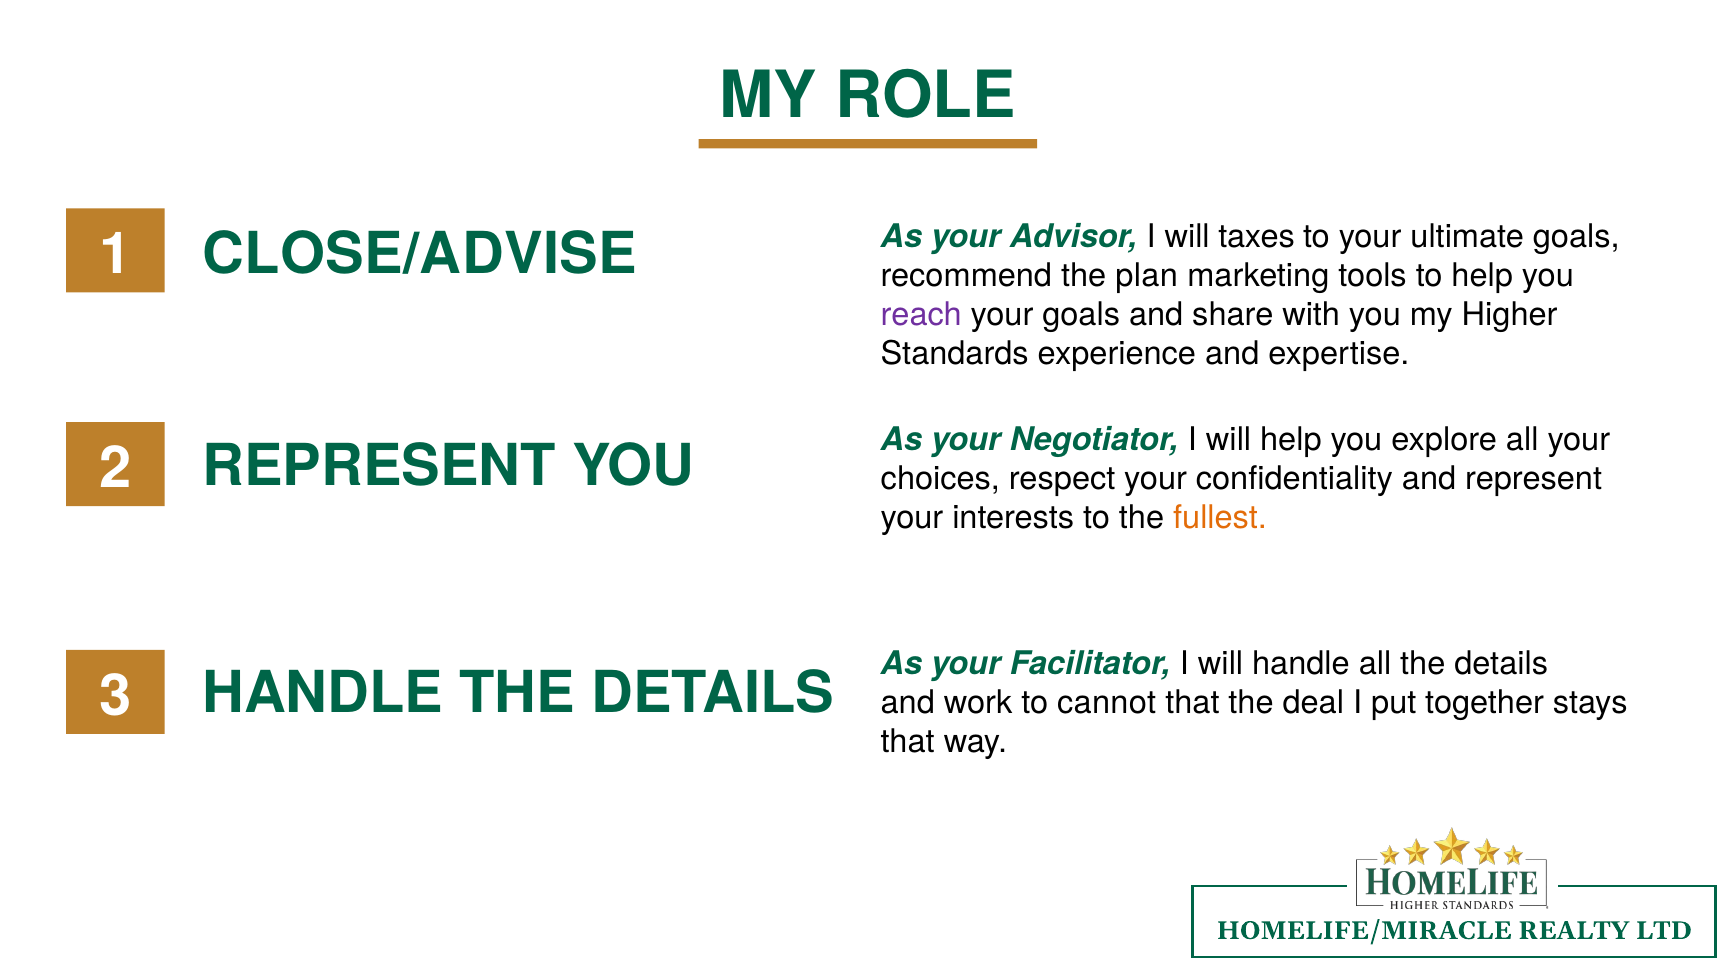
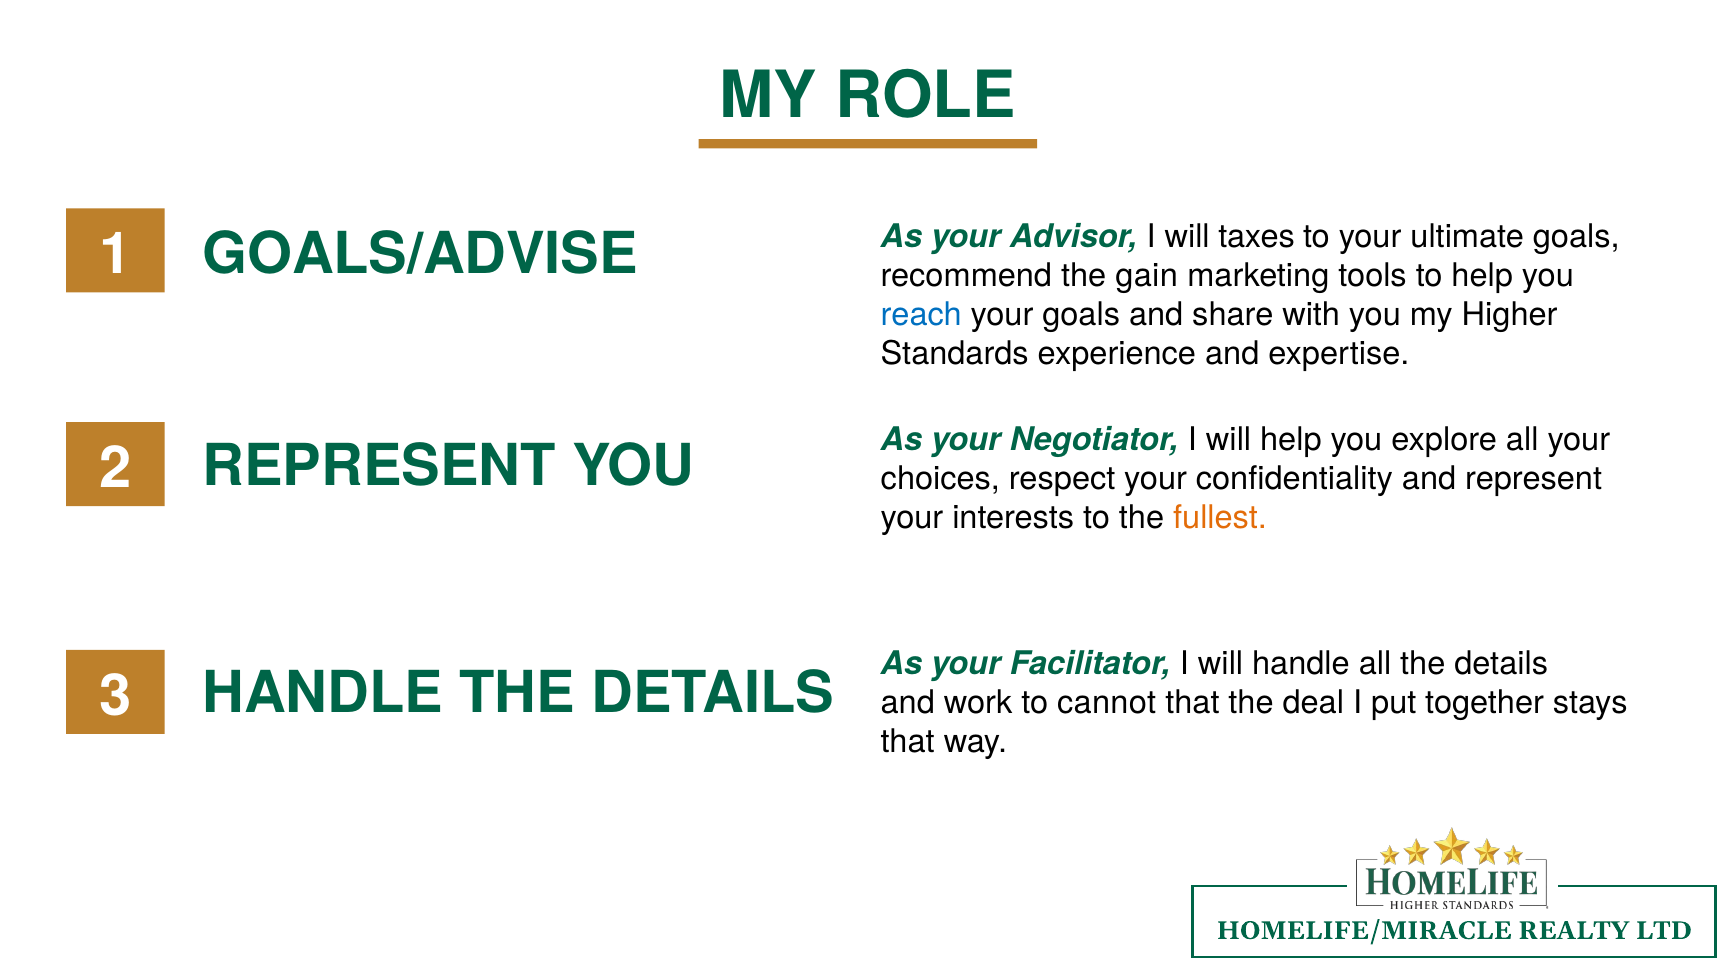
CLOSE/ADVISE: CLOSE/ADVISE -> GOALS/ADVISE (420, 254)
plan: plan -> gain (1147, 276)
reach colour: purple -> blue (921, 315)
